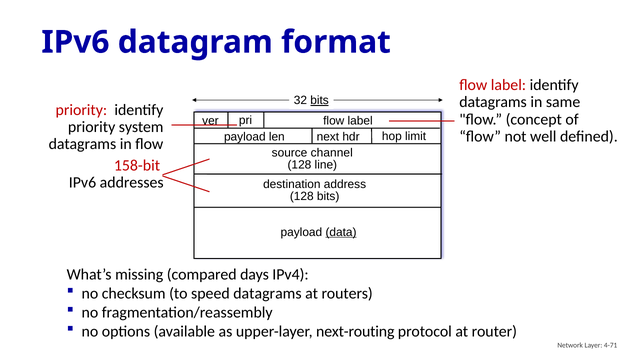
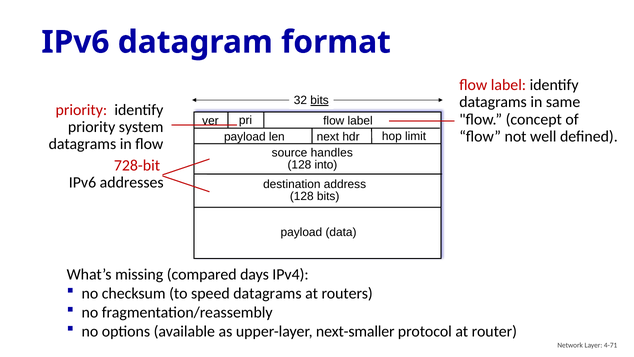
channel: channel -> handles (332, 153)
158-bit: 158-bit -> 728-bit (137, 165)
line: line -> into (326, 165)
data underline: present -> none (341, 232)
next-routing: next-routing -> next-smaller (355, 331)
